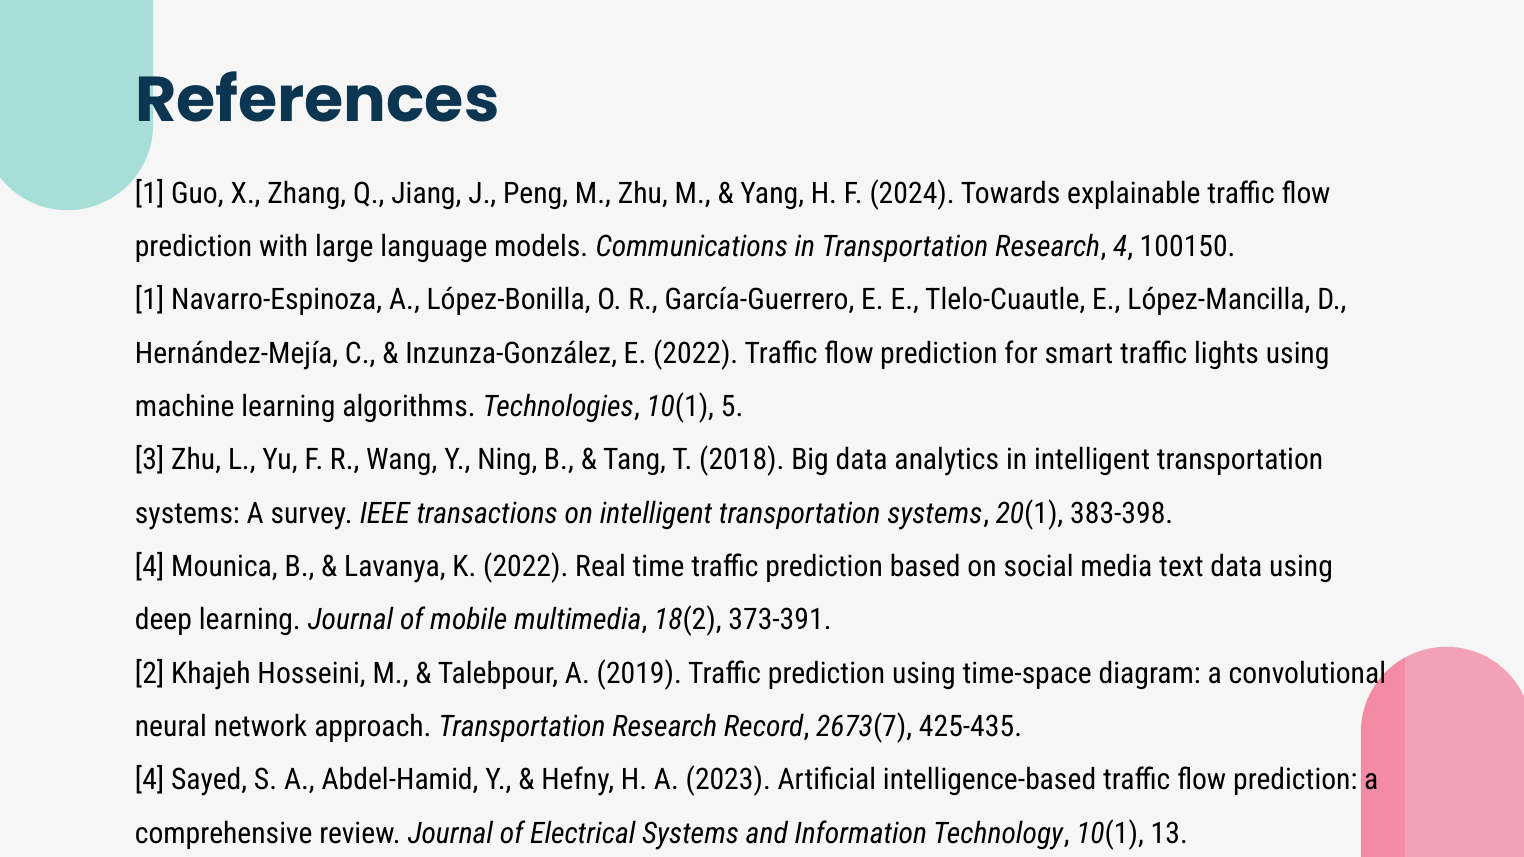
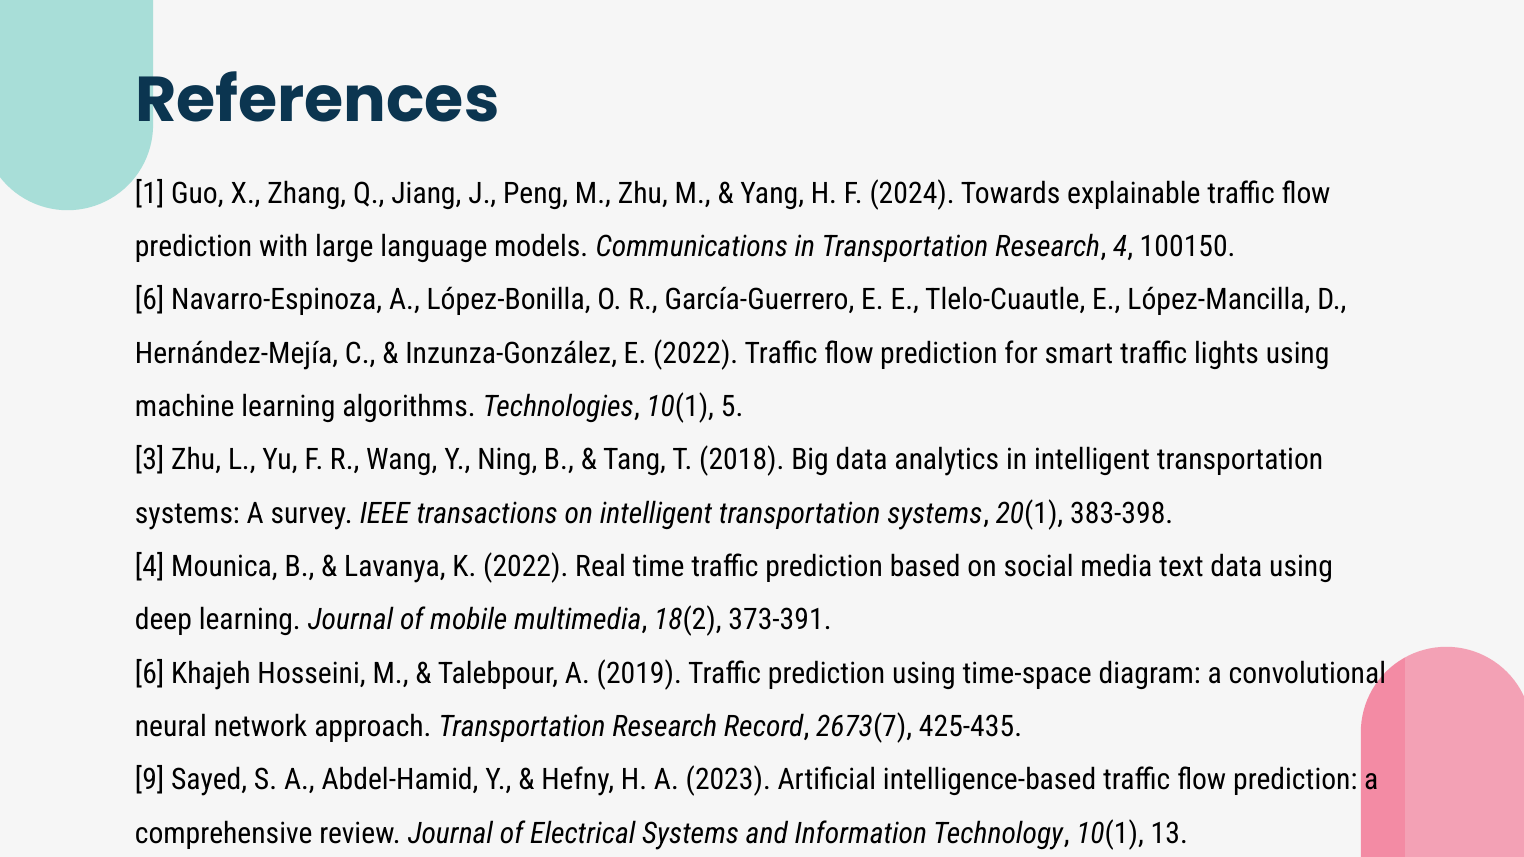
1: 1 -> 6 (150, 300)
2: 2 -> 6 (150, 674)
4: 4 -> 9 (150, 780)
